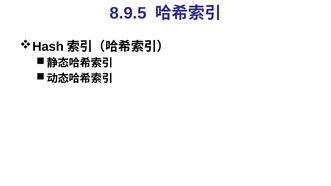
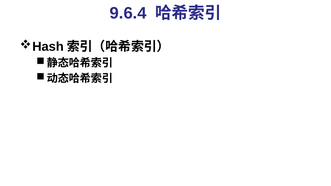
8.9.5: 8.9.5 -> 9.6.4 (128, 13)
